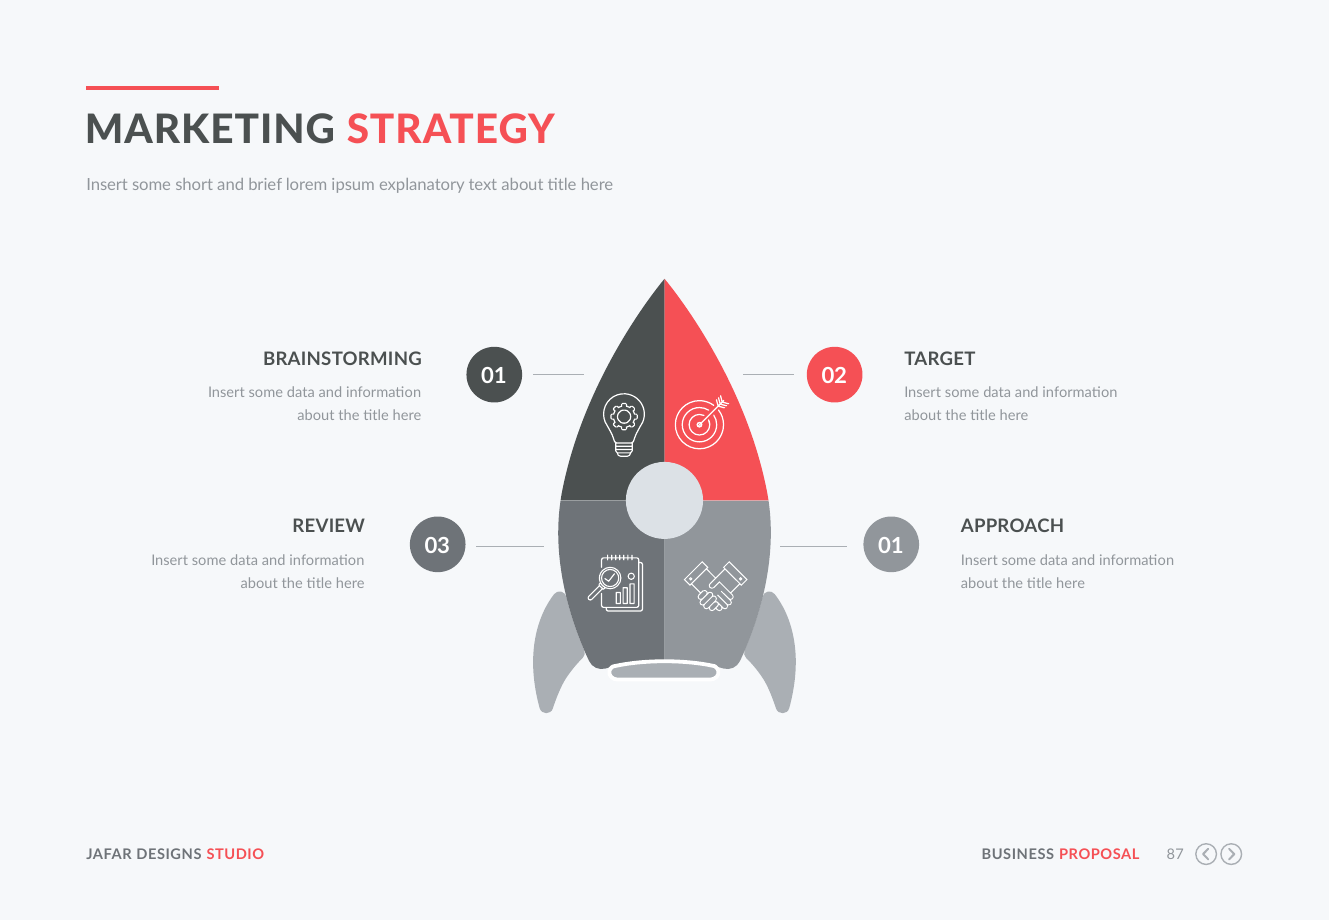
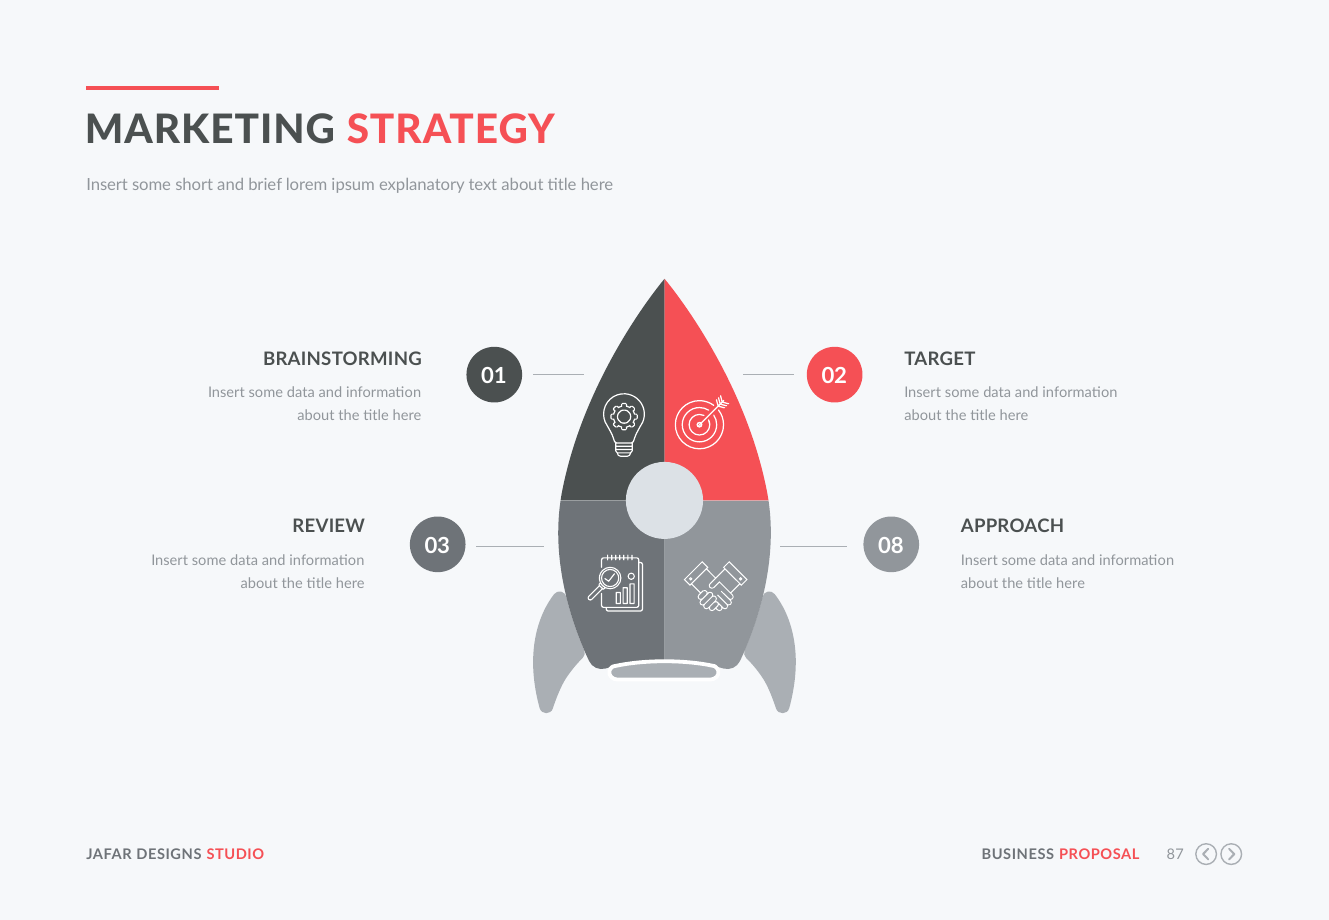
03 01: 01 -> 08 (891, 546)
